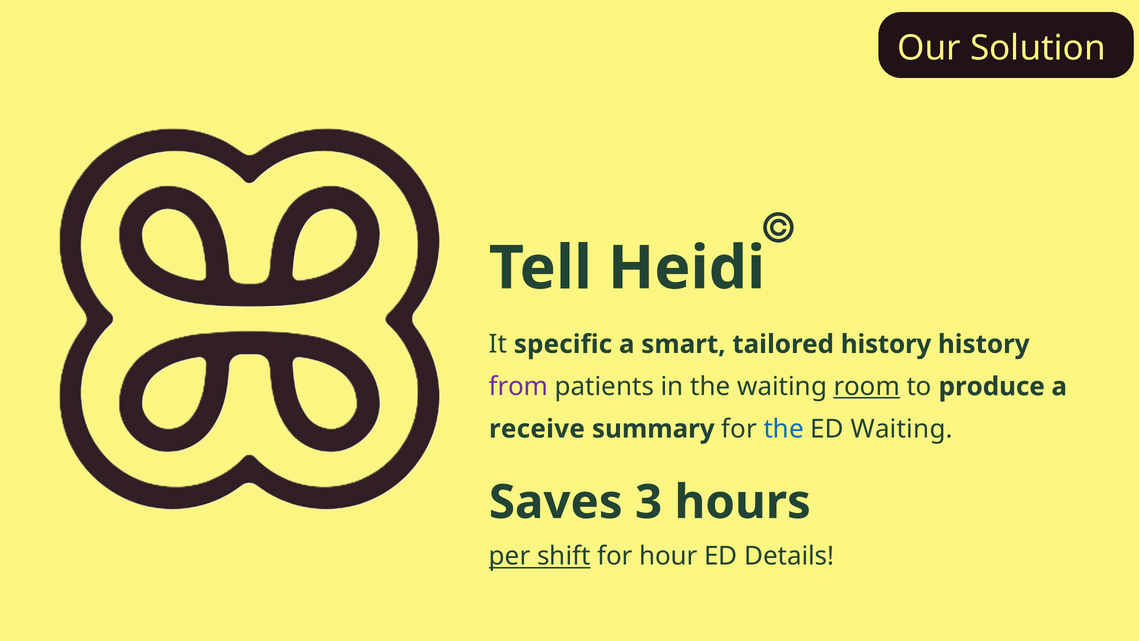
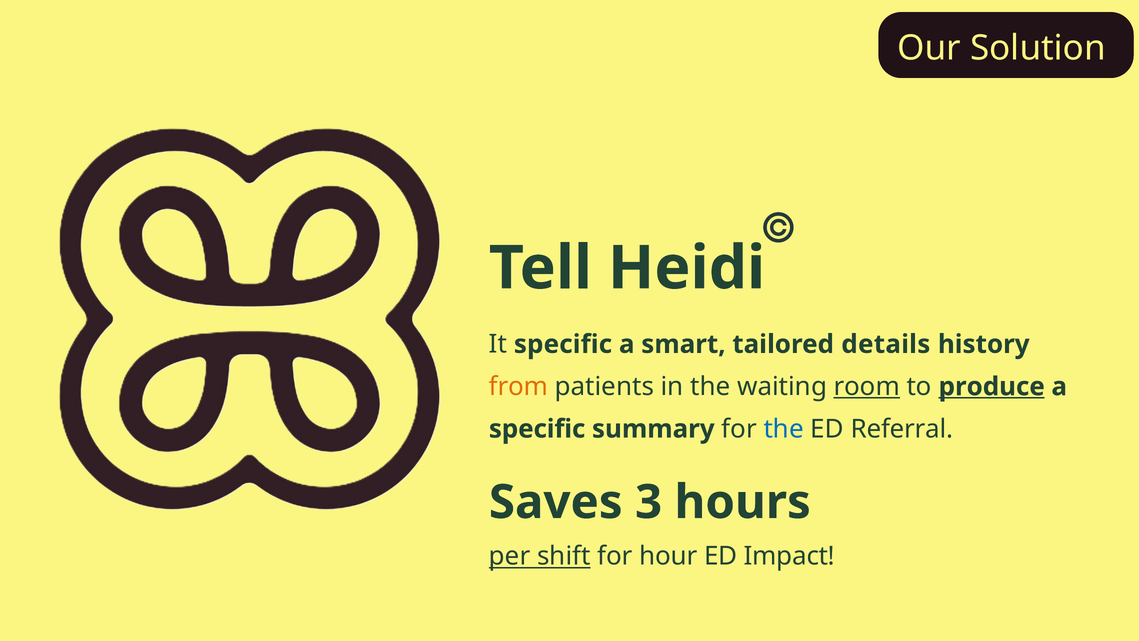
tailored history: history -> details (886, 344)
from colour: purple -> orange (519, 386)
produce underline: none -> present (992, 386)
receive: receive -> specific (537, 429)
ED Waiting: Waiting -> Referral (902, 429)
Details: Details -> Impact (789, 556)
